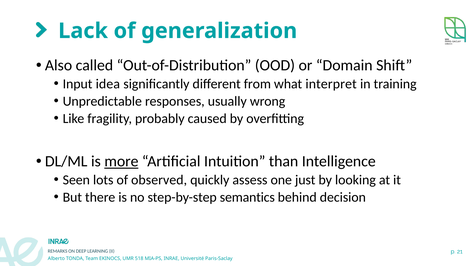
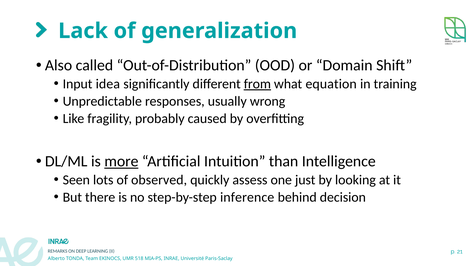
from underline: none -> present (257, 84)
interpret: interpret -> equation (331, 84)
semantics: semantics -> inference (247, 197)
